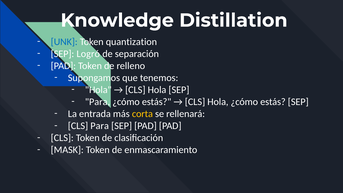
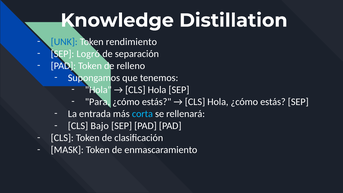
quantization: quantization -> rendimiento (131, 42)
corta colour: yellow -> light blue (142, 114)
CLS Para: Para -> Bajo (100, 126)
